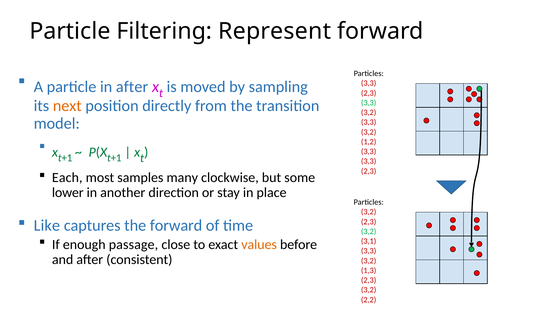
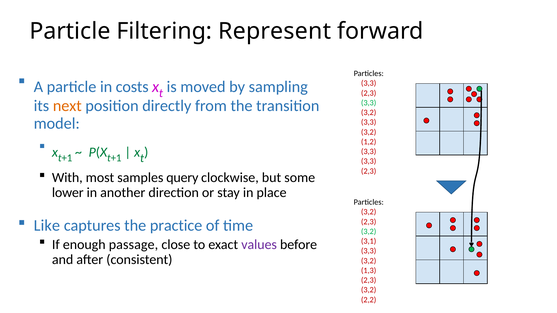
in after: after -> costs (132, 87)
Each: Each -> With (67, 178)
many: many -> query (182, 178)
the forward: forward -> practice (176, 226)
values colour: orange -> purple (259, 245)
